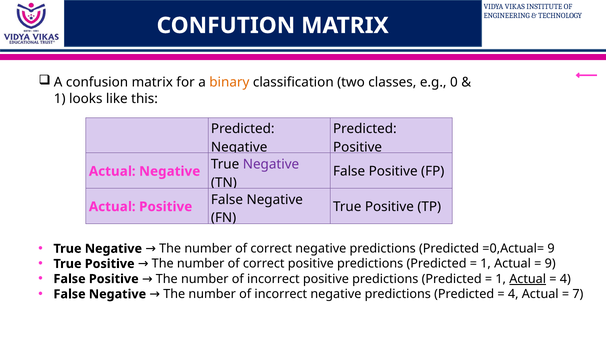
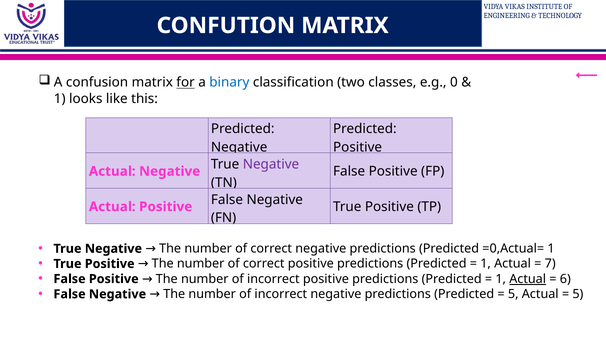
for underline: none -> present (186, 82)
binary colour: orange -> blue (229, 82)
=0,Actual= 9: 9 -> 1 (551, 249)
9: 9 -> 7 (550, 264)
4: 4 -> 6 (565, 279)
4: 4 -> 5 (513, 294)
7: 7 -> 5 (578, 294)
